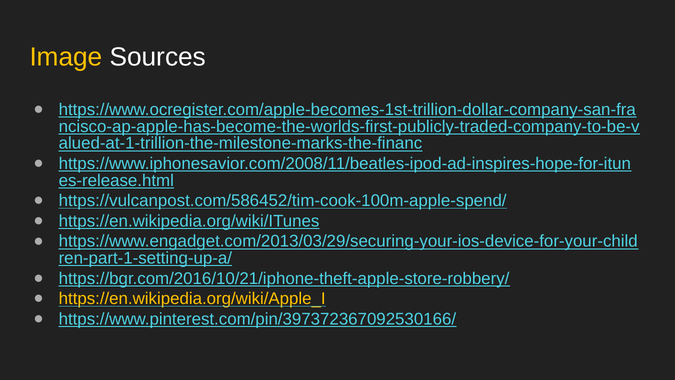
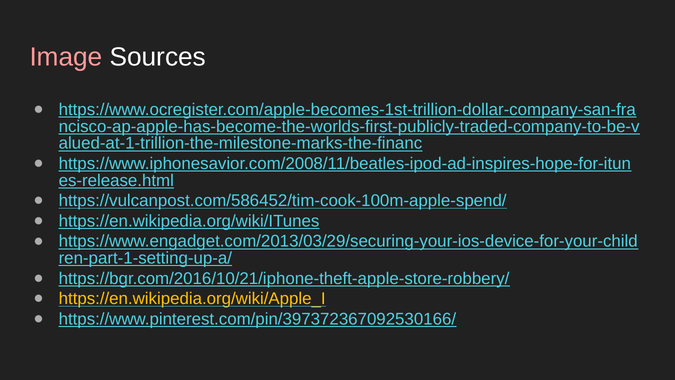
Image colour: yellow -> pink (66, 57)
